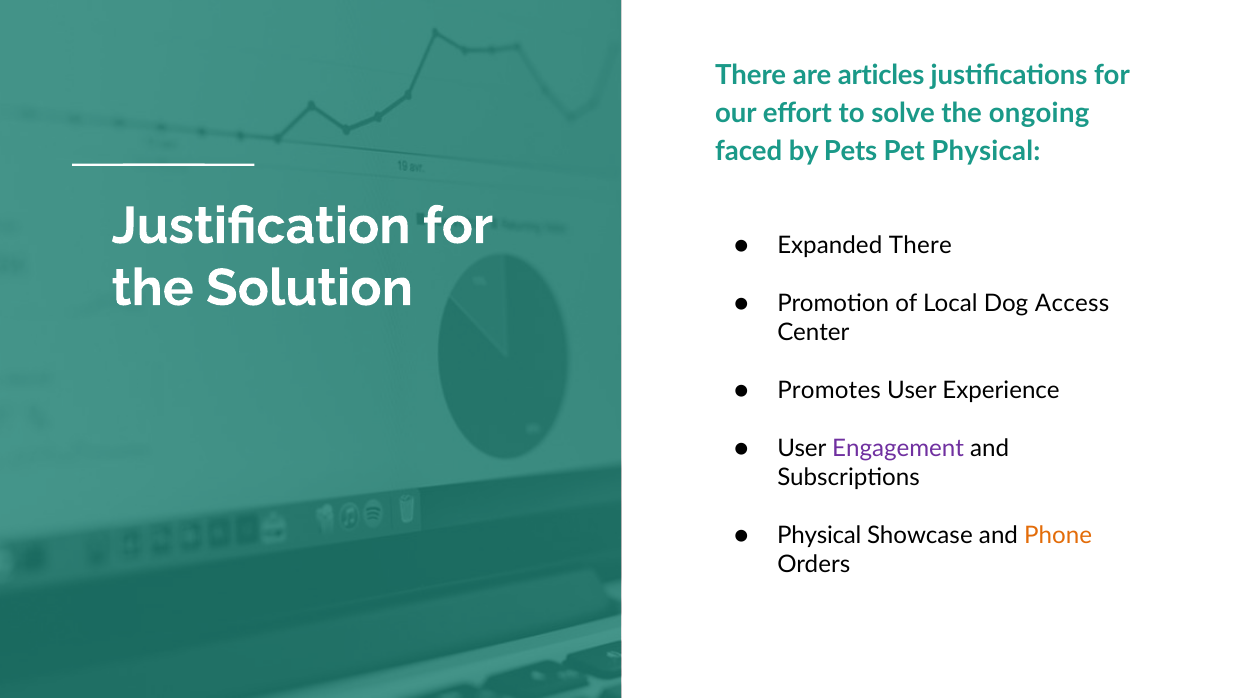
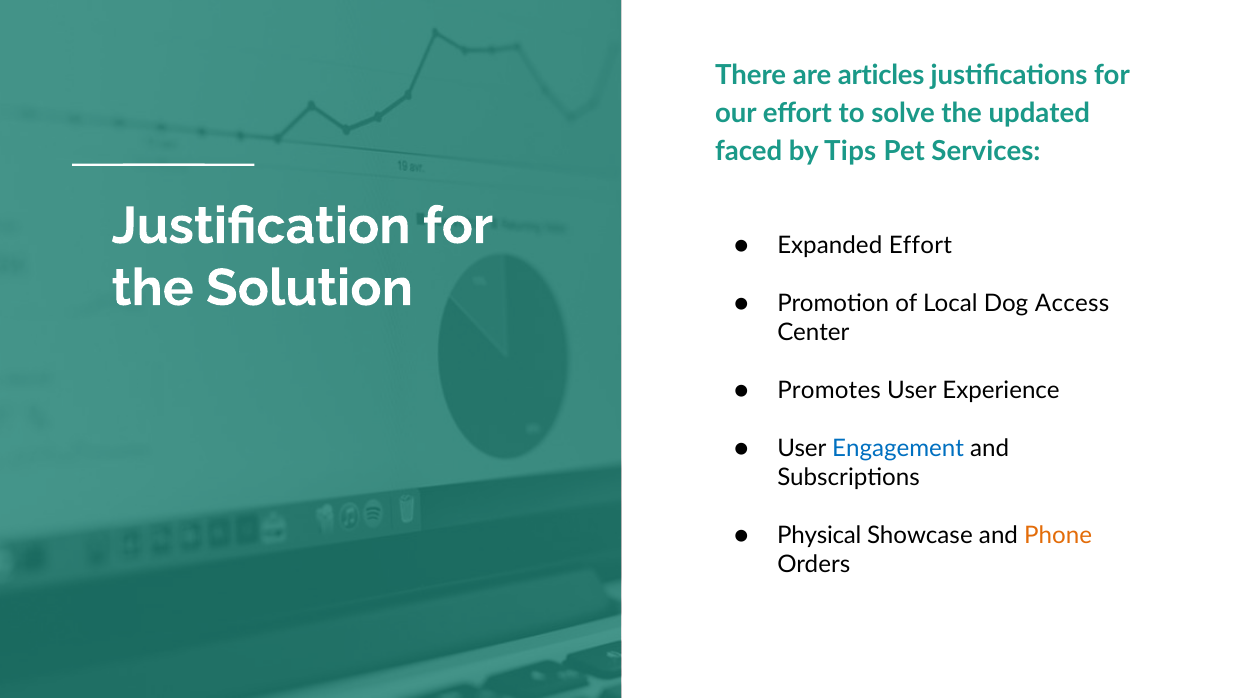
ongoing: ongoing -> updated (1039, 114)
Pets: Pets -> Tips (850, 152)
Pet Physical: Physical -> Services (986, 152)
Expanded There: There -> Effort (920, 246)
Engagement colour: purple -> blue (898, 449)
